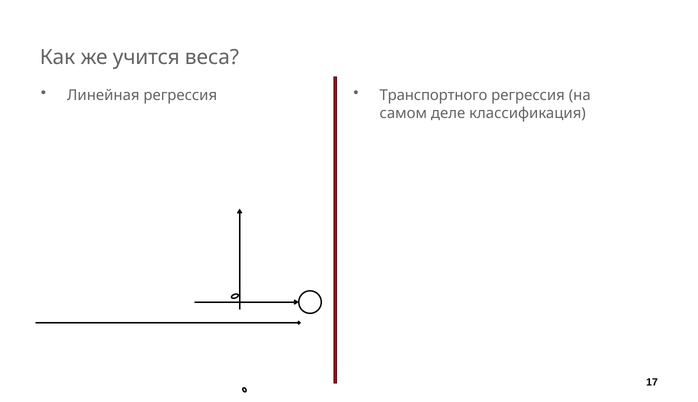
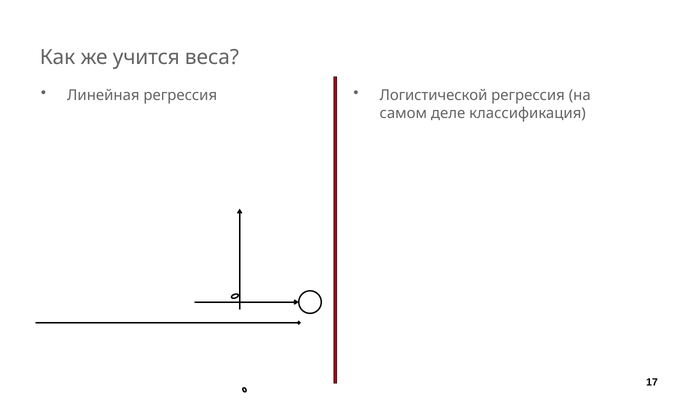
Транспортного: Транспортного -> Логистической (433, 95)
